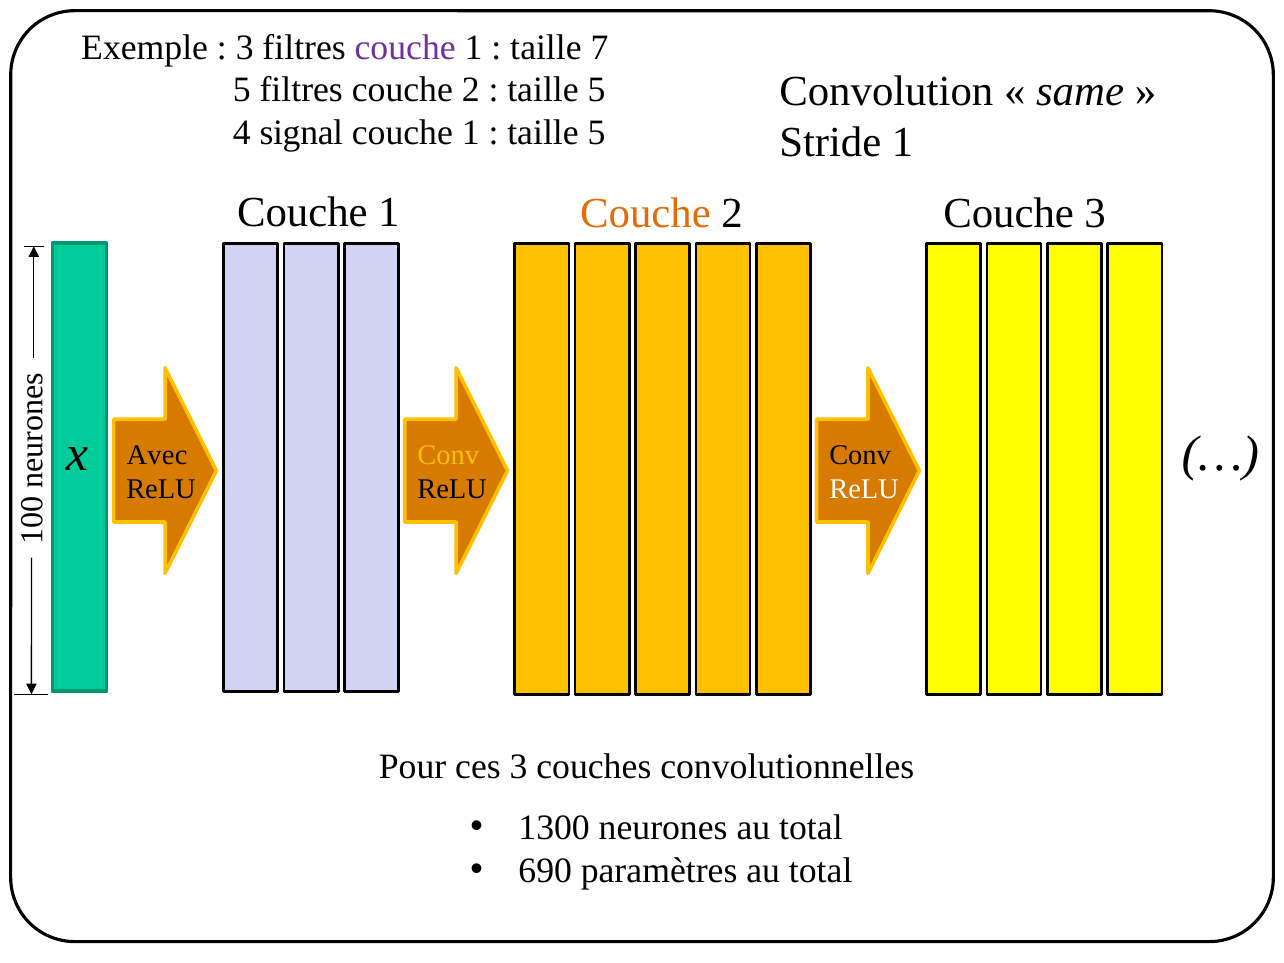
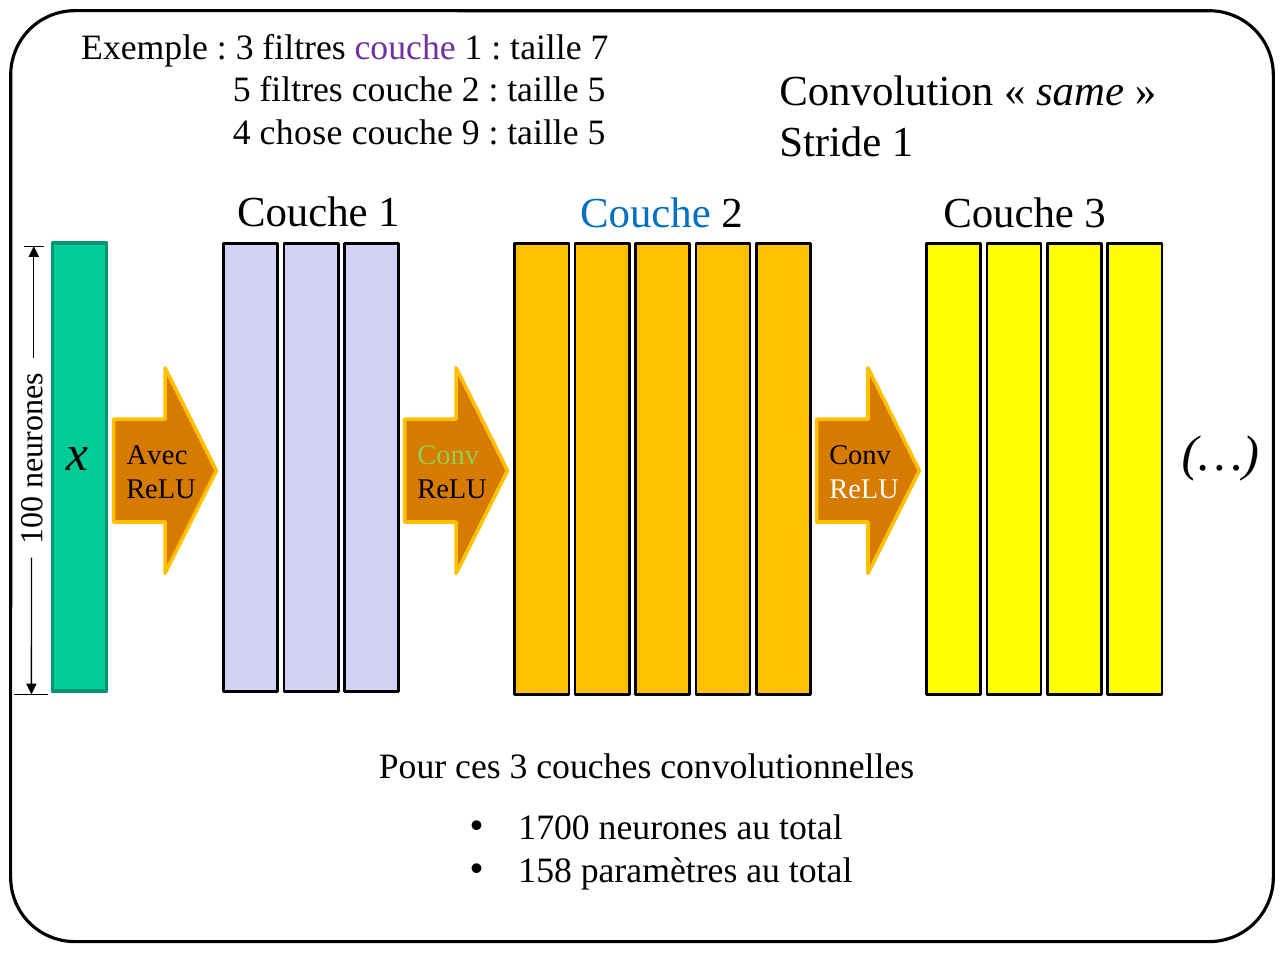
signal: signal -> chose (301, 133)
1: 1 -> 9 (471, 133)
Couche colour: orange -> blue (645, 213)
Conv colour: yellow -> light green (448, 455)
1300: 1300 -> 1700 (554, 828)
690: 690 -> 158 (545, 871)
